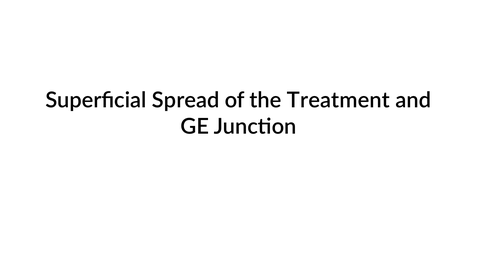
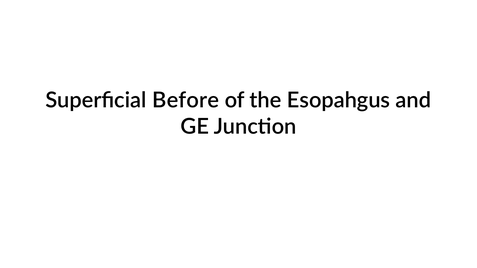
Spread: Spread -> Before (186, 101)
Treatment: Treatment -> Esopahgus (339, 101)
